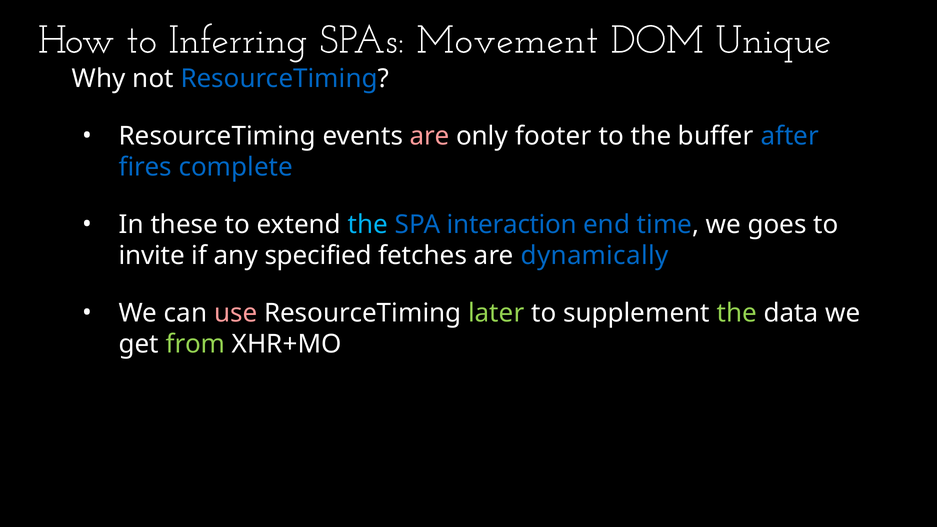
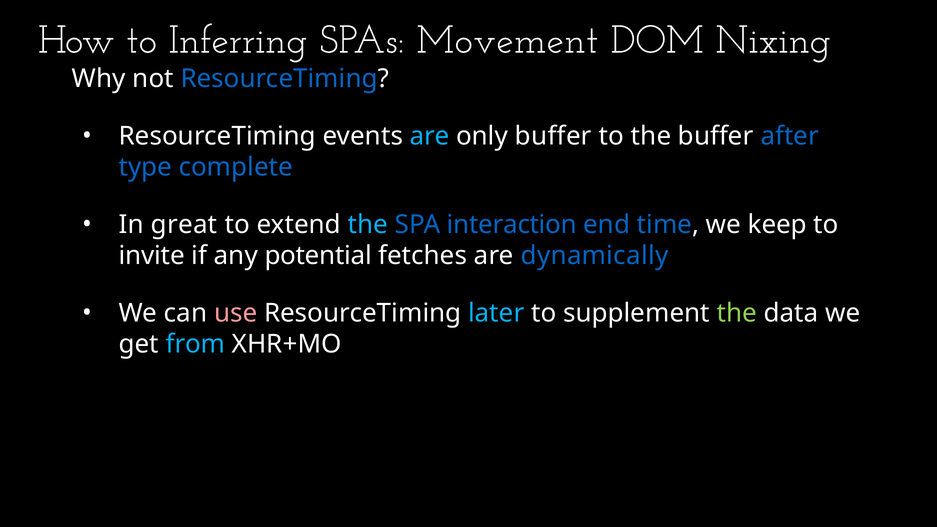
Unique: Unique -> Nixing (773, 40)
are colour: pink -> light blue (430, 136)
only footer: footer -> buffer (553, 136)
fires: fires -> type (145, 167)
these: these -> great (184, 225)
goes: goes -> keep (777, 225)
specified: specified -> potential (318, 256)
later colour: light green -> light blue (496, 313)
from colour: light green -> light blue (195, 344)
